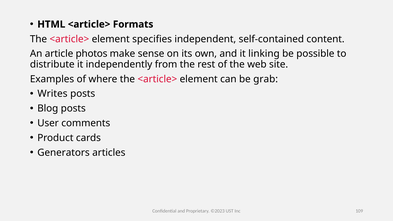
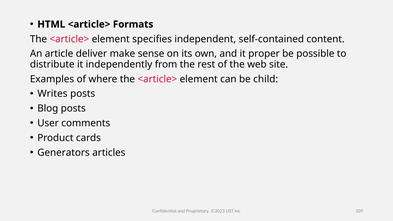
photos: photos -> deliver (91, 54)
linking: linking -> proper (264, 54)
grab: grab -> child (266, 79)
